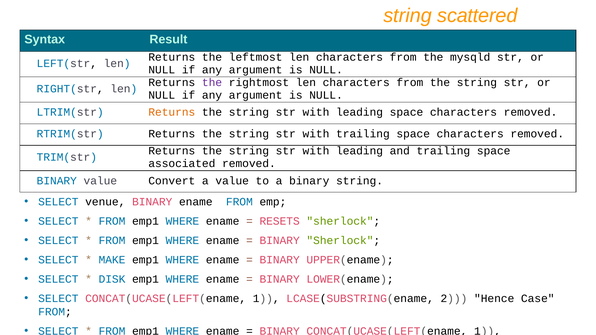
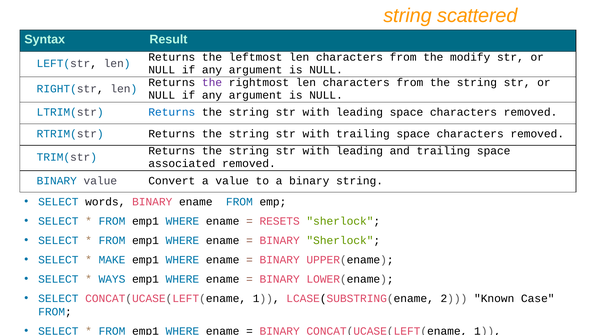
mysqld: mysqld -> modify (470, 57)
Returns colour: orange -> blue (172, 112)
venue: venue -> words (105, 202)
DISK: DISK -> WAYS (112, 279)
Hence: Hence -> Known (494, 299)
